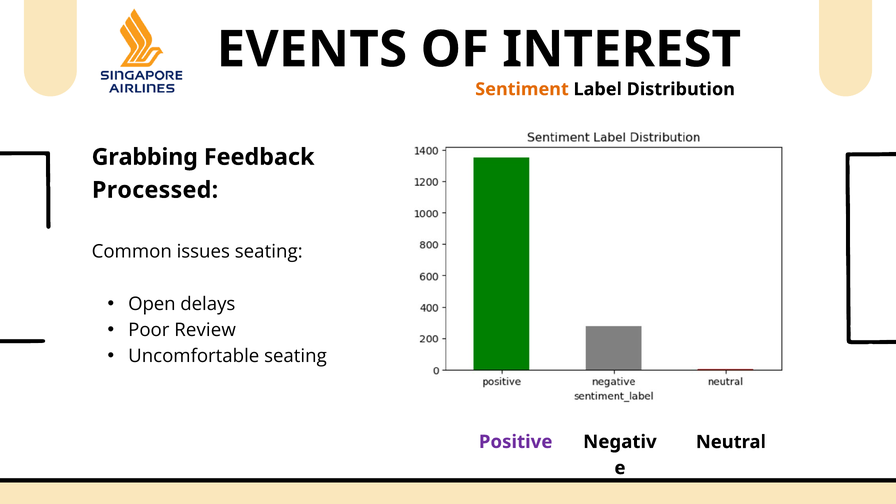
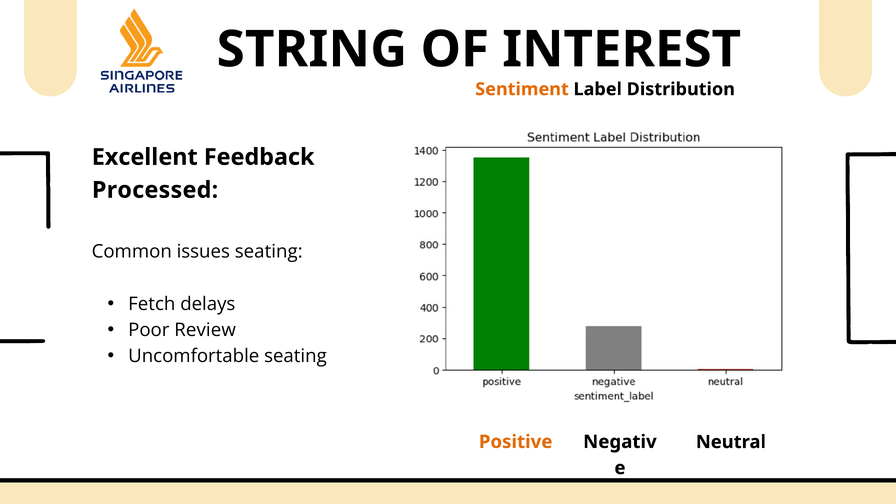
EVENTS: EVENTS -> STRING (312, 50)
Grabbing: Grabbing -> Excellent (145, 157)
Open: Open -> Fetch (152, 304)
Positive colour: purple -> orange (516, 442)
